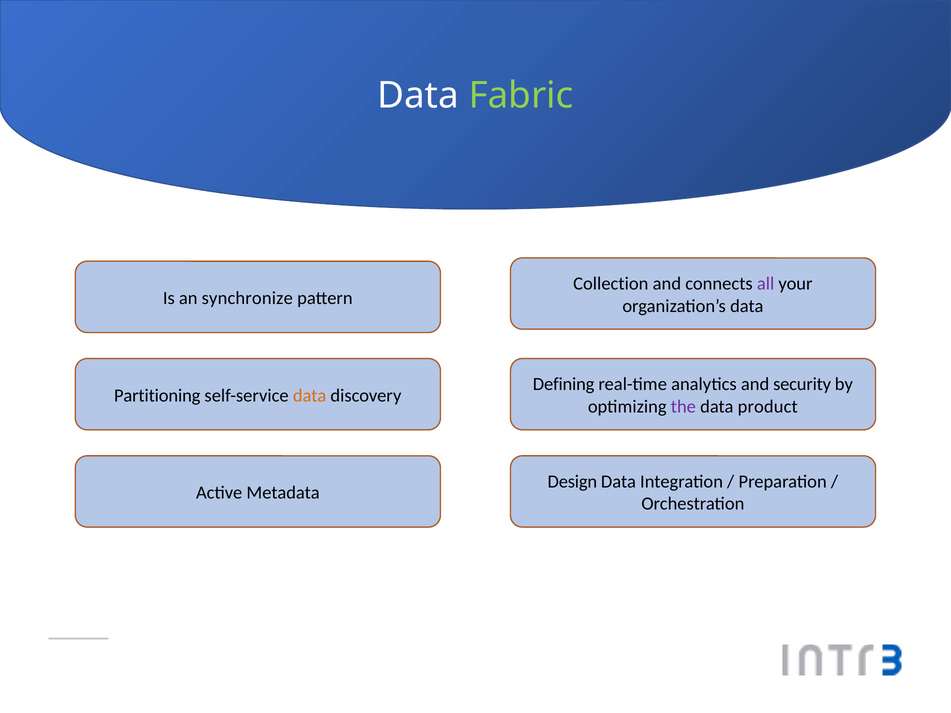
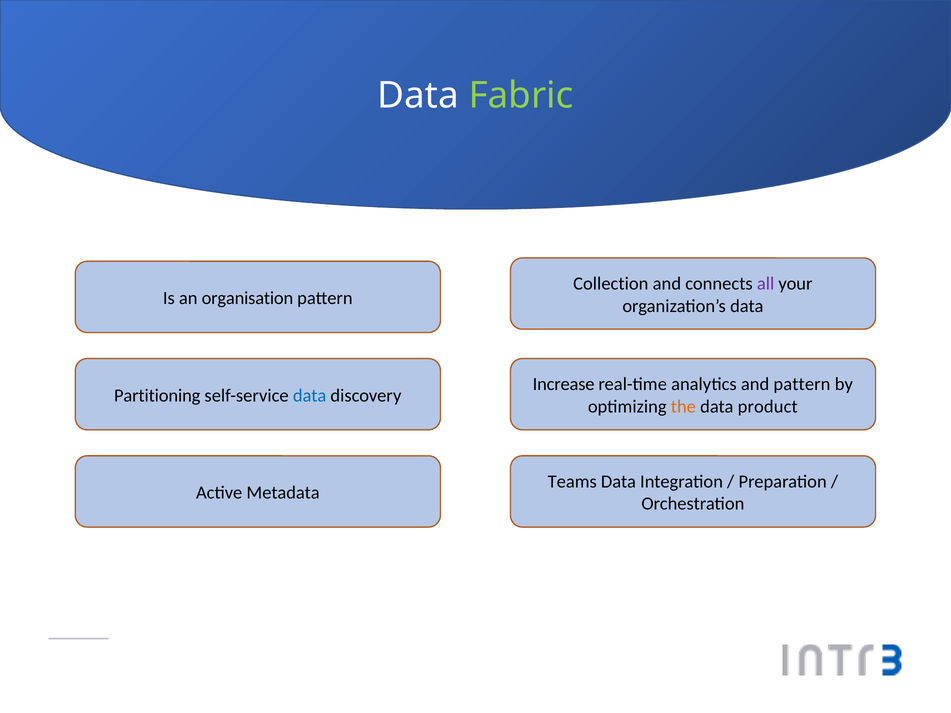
synchronize: synchronize -> organisation (247, 298)
Defining: Defining -> Increase (564, 384)
and security: security -> pattern (802, 384)
data colour: orange -> blue (310, 396)
the colour: purple -> orange (683, 407)
Design: Design -> Teams (572, 482)
